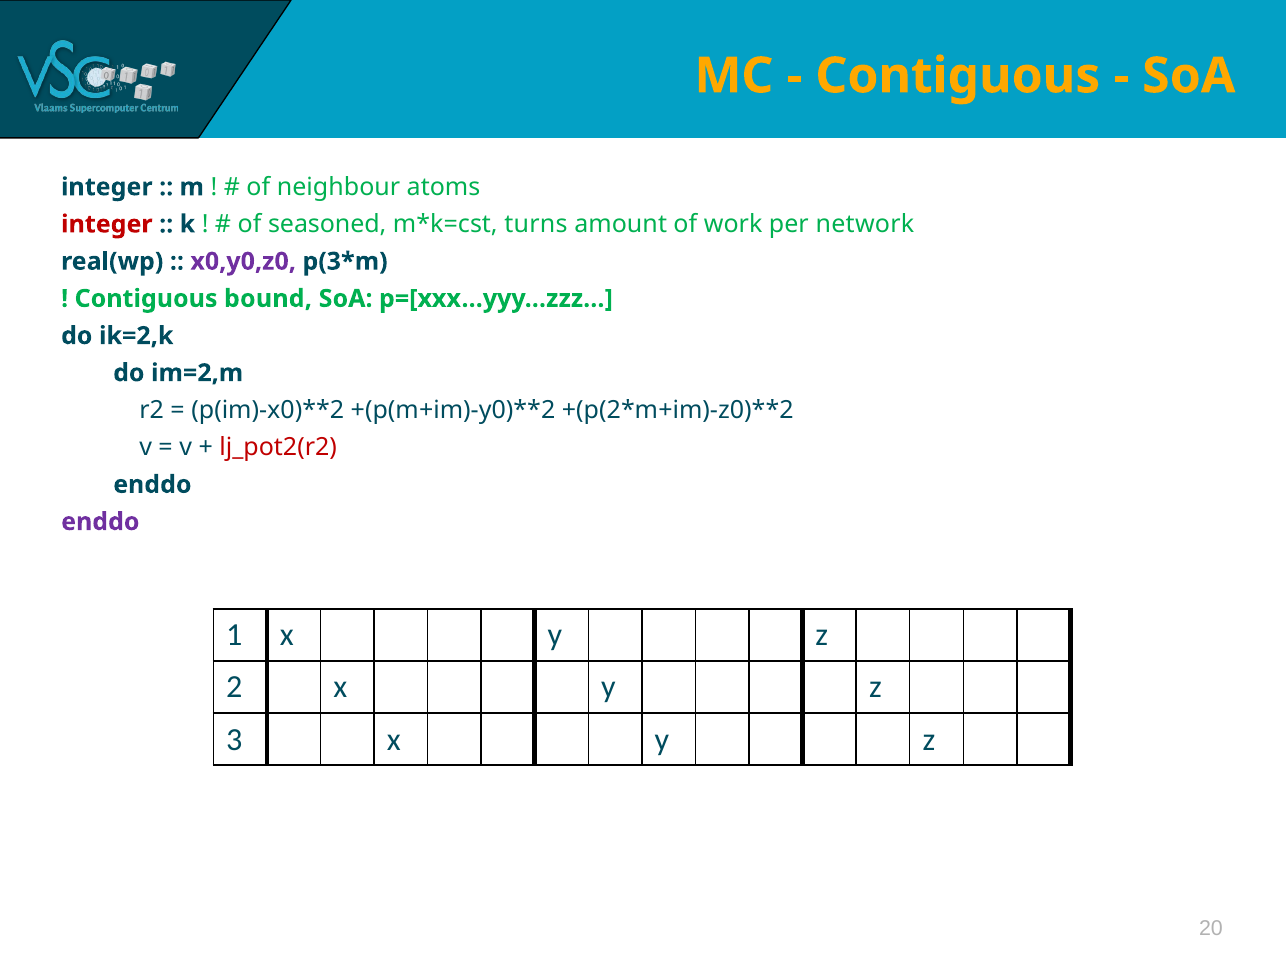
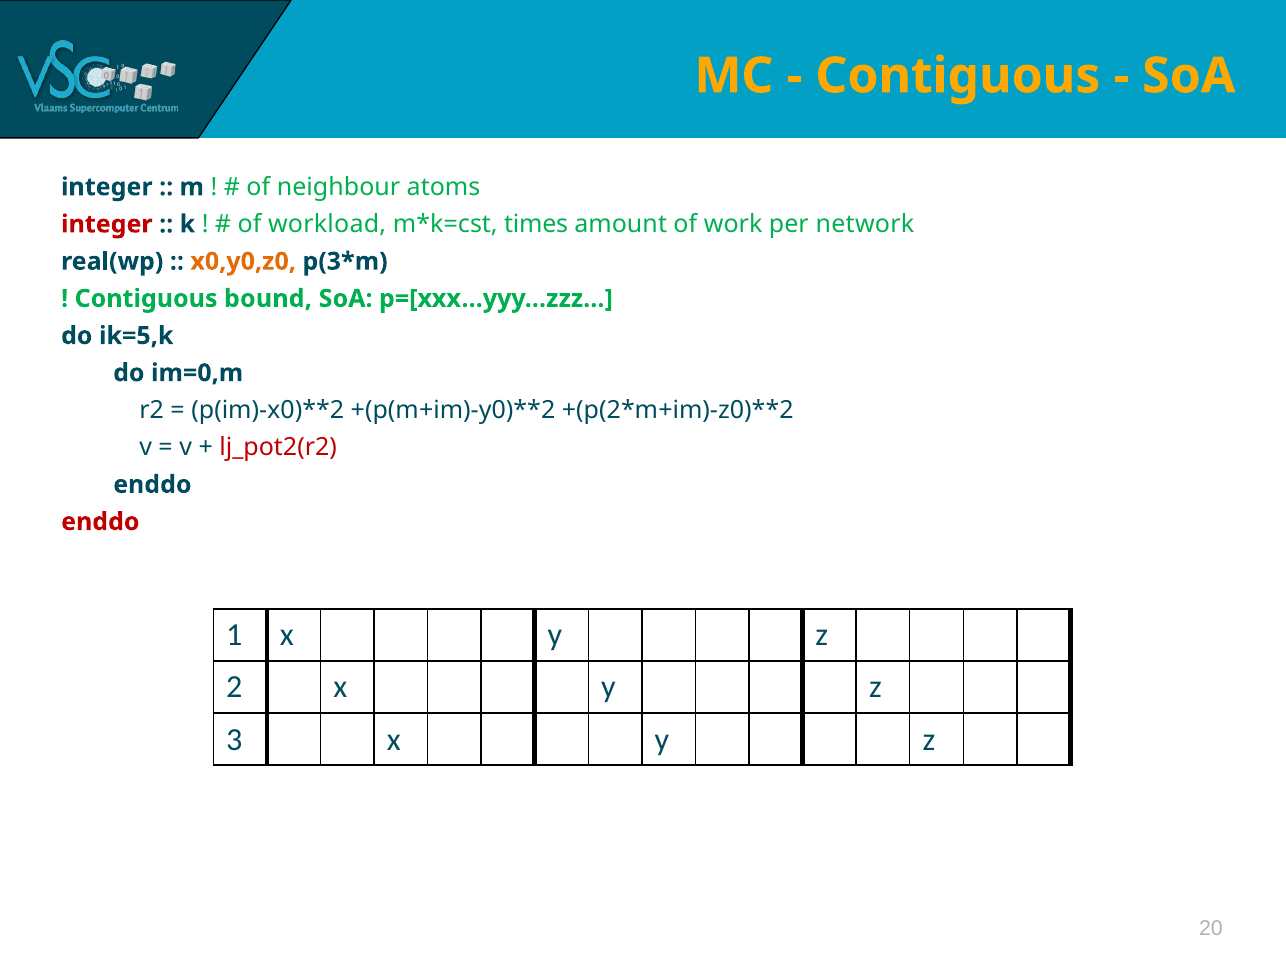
seasoned: seasoned -> workload (327, 224)
turns: turns -> times (536, 224)
x0,y0,z0 colour: purple -> orange (243, 262)
ik=2,k: ik=2,k -> ik=5,k (136, 336)
im=2,m: im=2,m -> im=0,m (197, 373)
enddo colour: purple -> red (100, 522)
